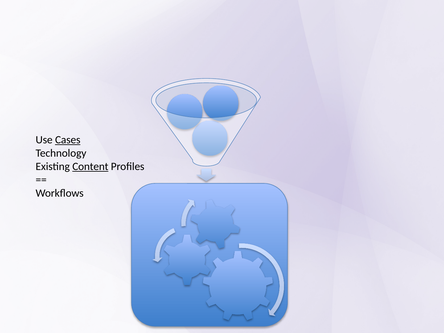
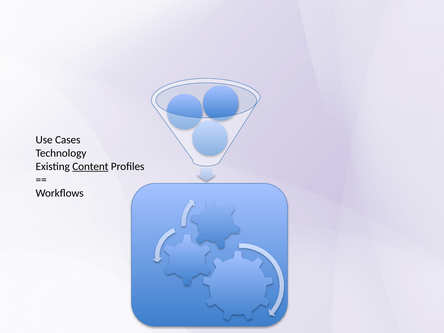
Cases underline: present -> none (68, 140)
